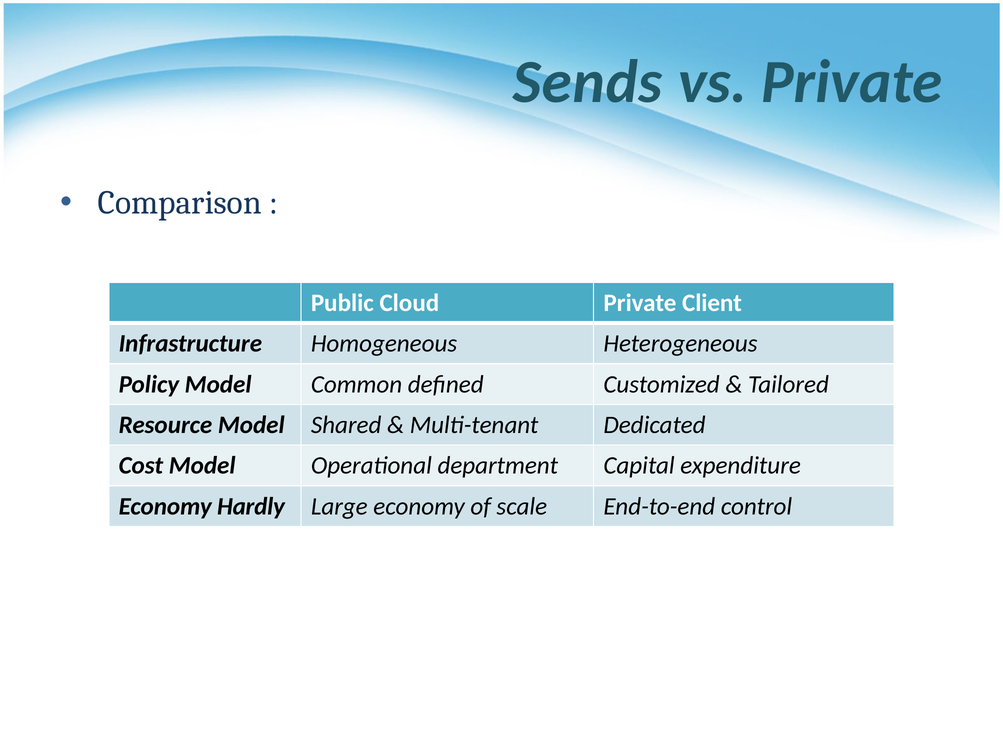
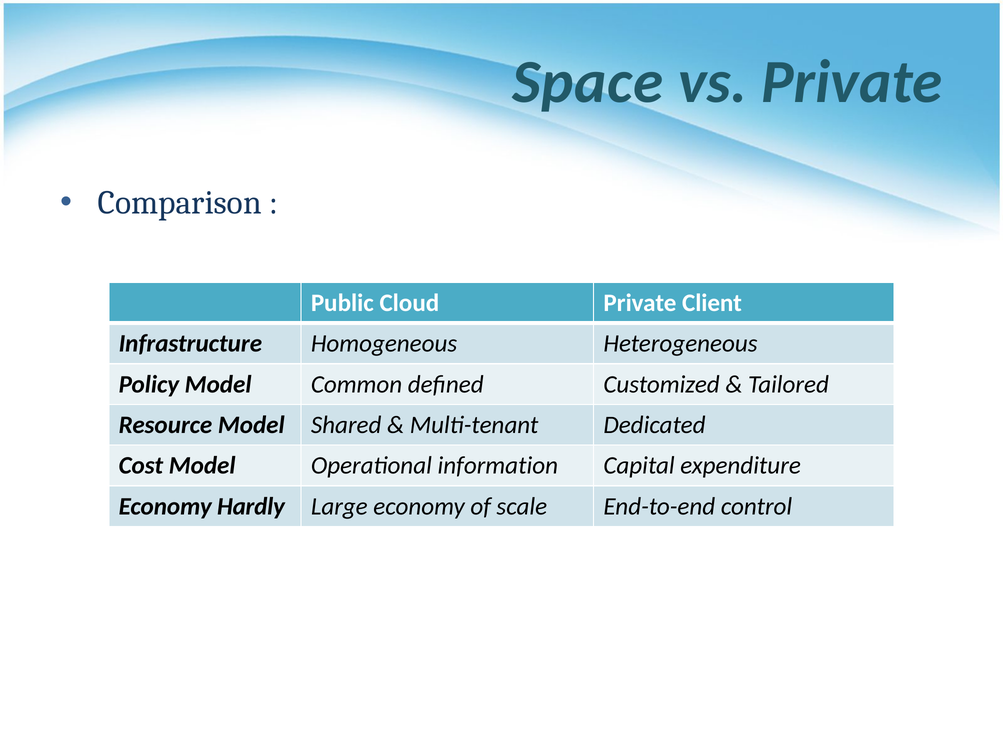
Sends: Sends -> Space (588, 82)
department: department -> information (498, 466)
